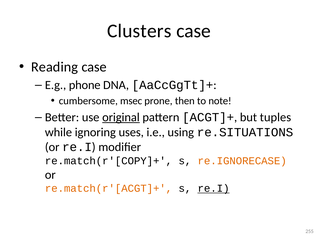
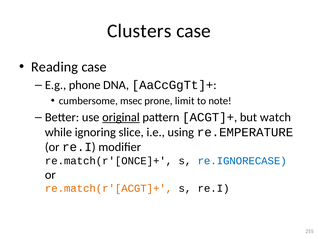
then: then -> limit (185, 101)
tuples: tuples -> watch (275, 117)
uses: uses -> slice (131, 132)
re.SITUATIONS: re.SITUATIONS -> re.EMPERATURE (245, 132)
re.match(r'[COPY]+: re.match(r'[COPY]+ -> re.match(r'[ONCE]+ (109, 160)
re.IGNORECASE colour: orange -> blue (242, 160)
re.I underline: present -> none (214, 188)
